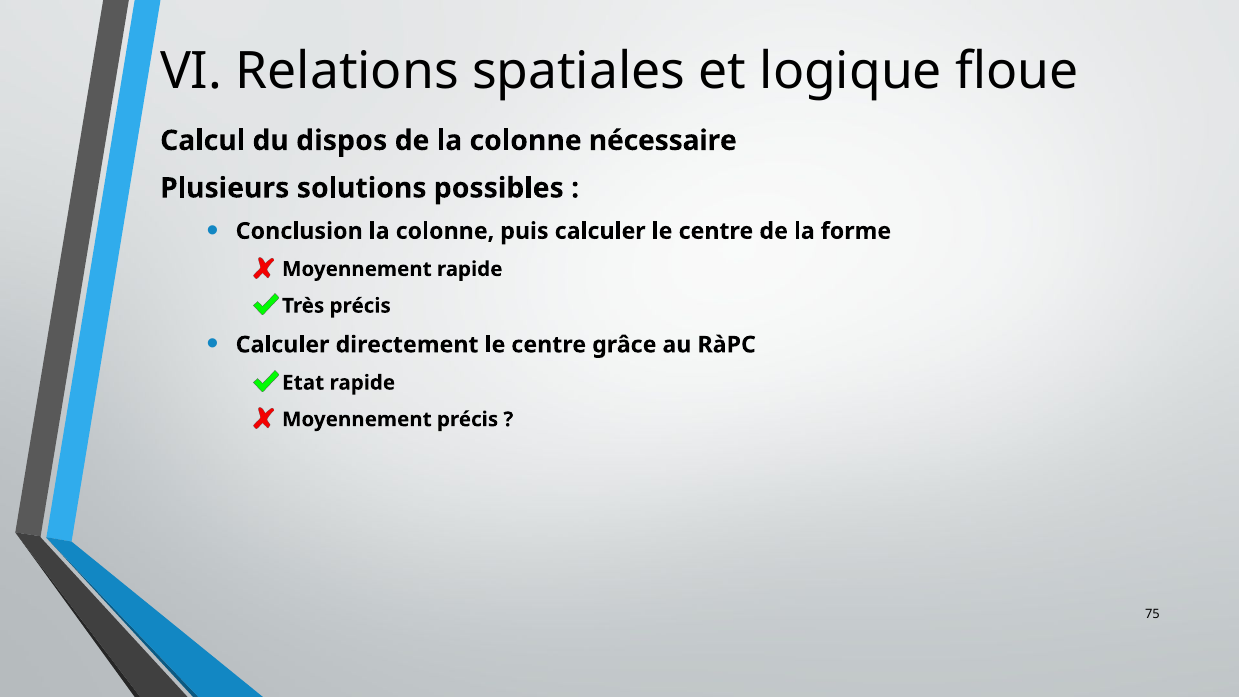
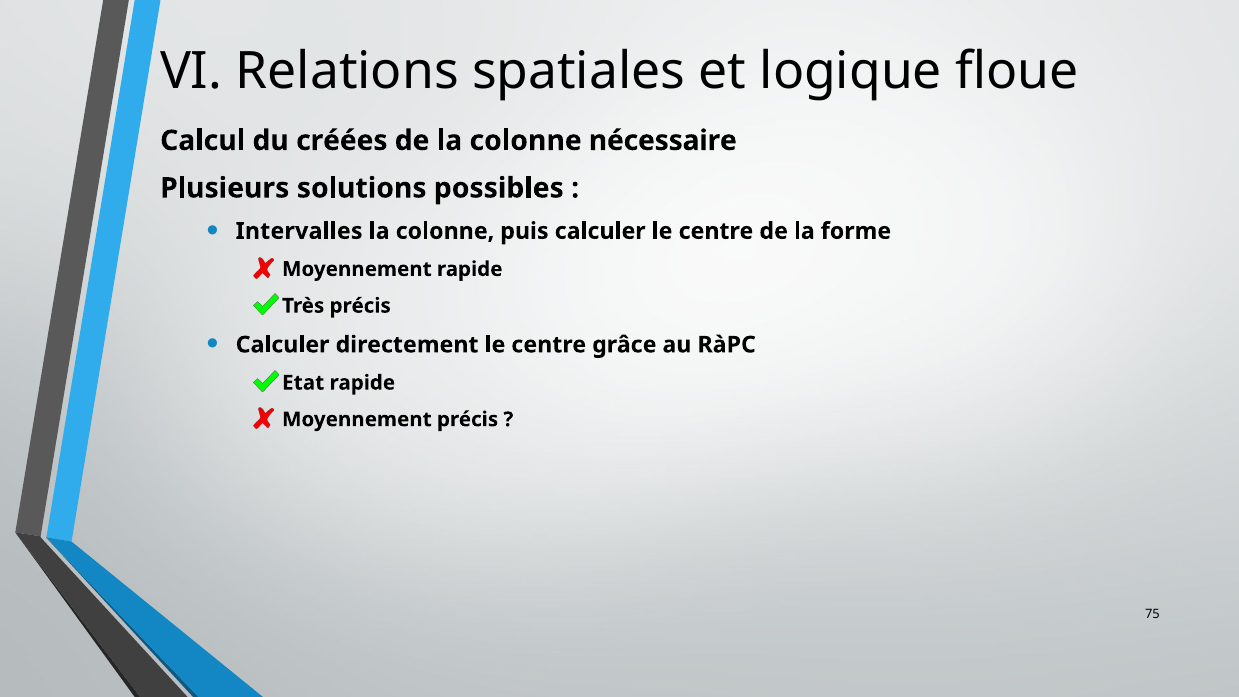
dispos: dispos -> créées (342, 141)
Conclusion: Conclusion -> Intervalles (299, 231)
